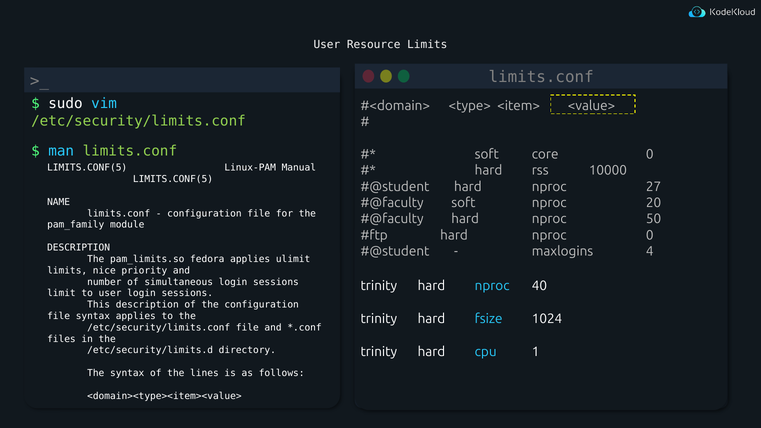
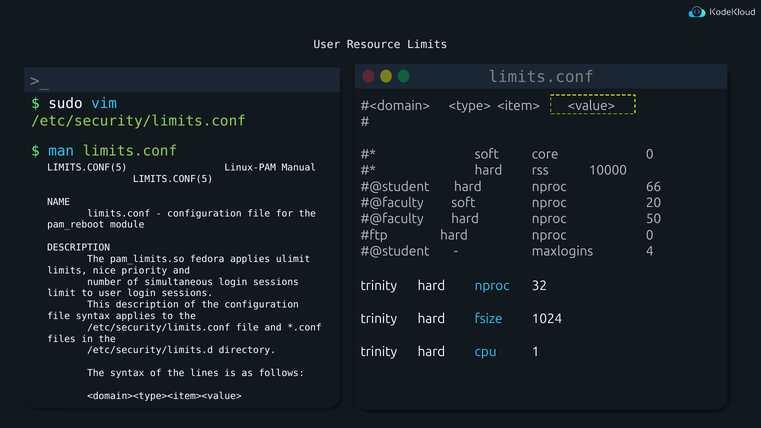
27: 27 -> 66 (654, 187)
pam_family: pam_family -> pam_reboot (76, 225)
40: 40 -> 32 (539, 286)
